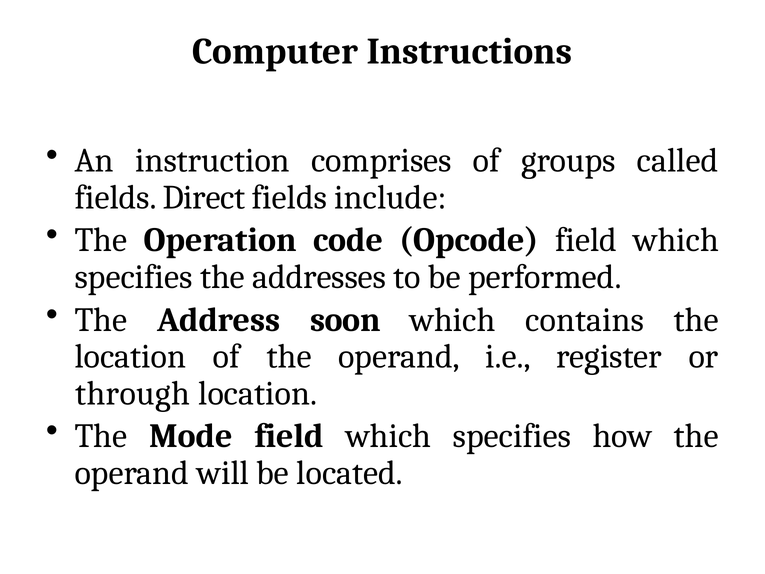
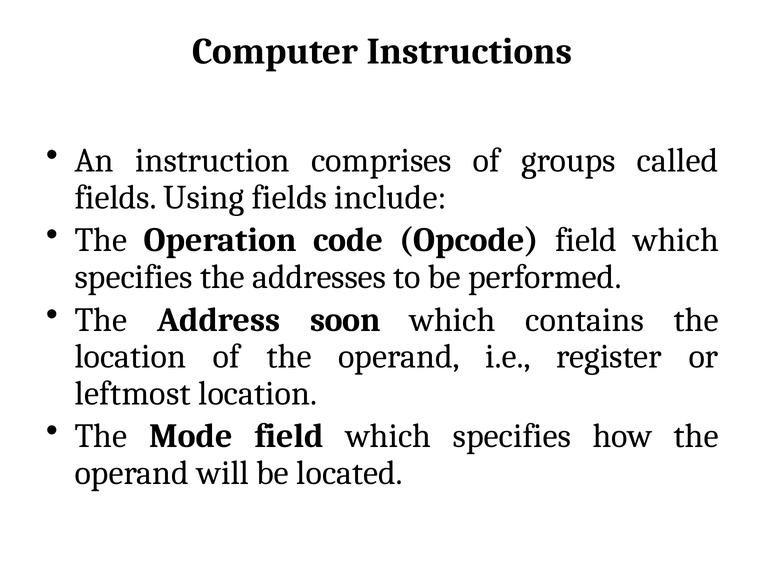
Direct: Direct -> Using (204, 197)
through: through -> leftmost (133, 393)
